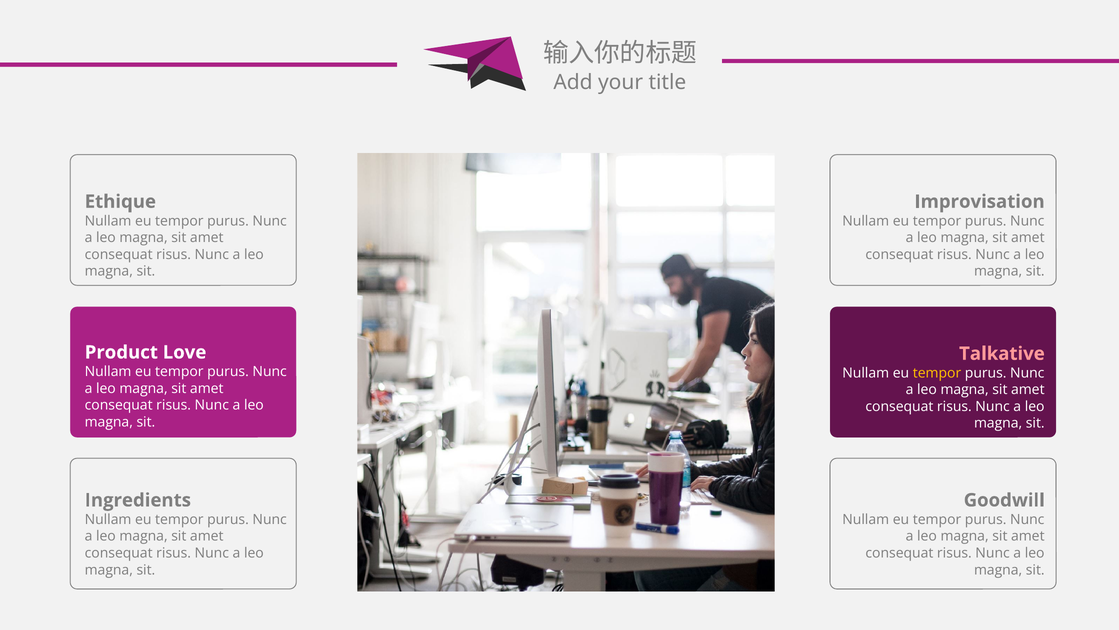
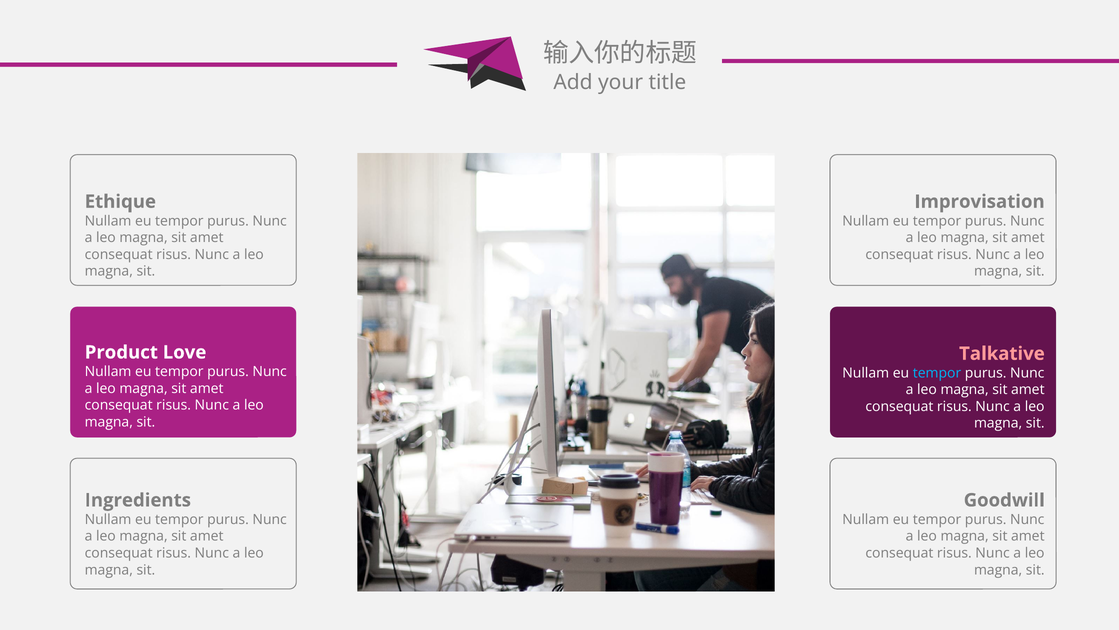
tempor colour: yellow -> light blue (937, 373)
